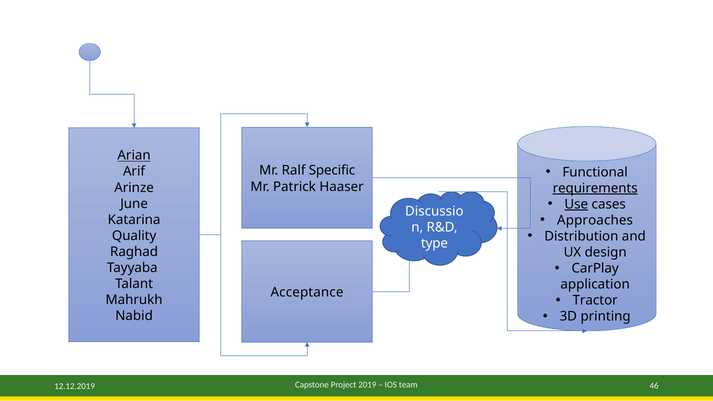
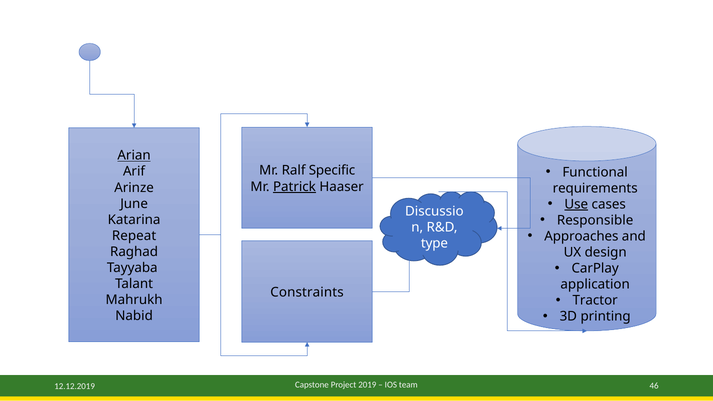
Patrick underline: none -> present (294, 187)
requirements underline: present -> none (595, 188)
Approaches: Approaches -> Responsible (595, 220)
Distribution: Distribution -> Approaches (581, 236)
Quality: Quality -> Repeat (134, 236)
Acceptance: Acceptance -> Constraints (307, 292)
